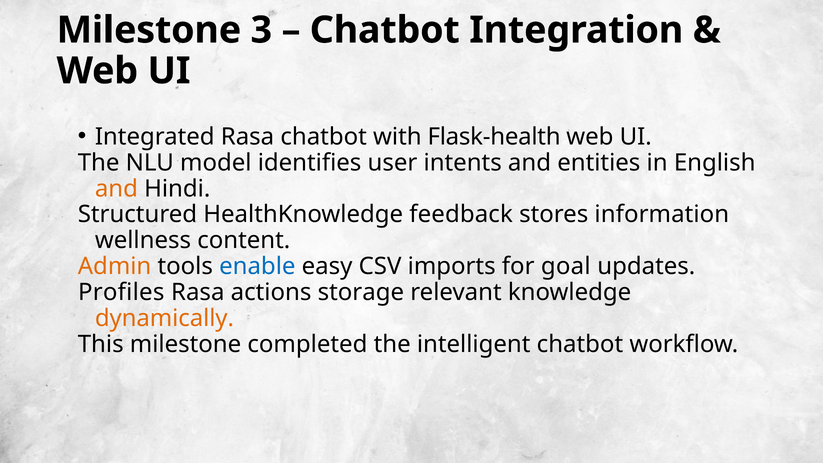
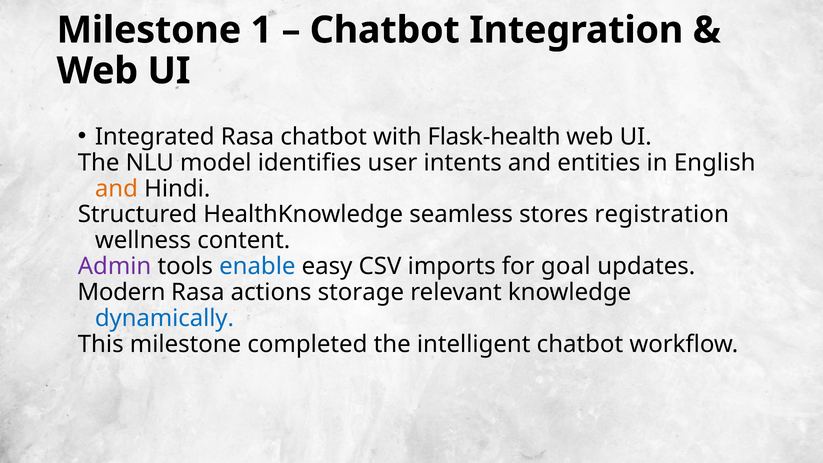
3: 3 -> 1 (261, 30)
feedback: feedback -> seamless (461, 215)
information: information -> registration (662, 215)
Admin colour: orange -> purple (115, 266)
Profiles: Profiles -> Modern (121, 292)
dynamically colour: orange -> blue (164, 318)
